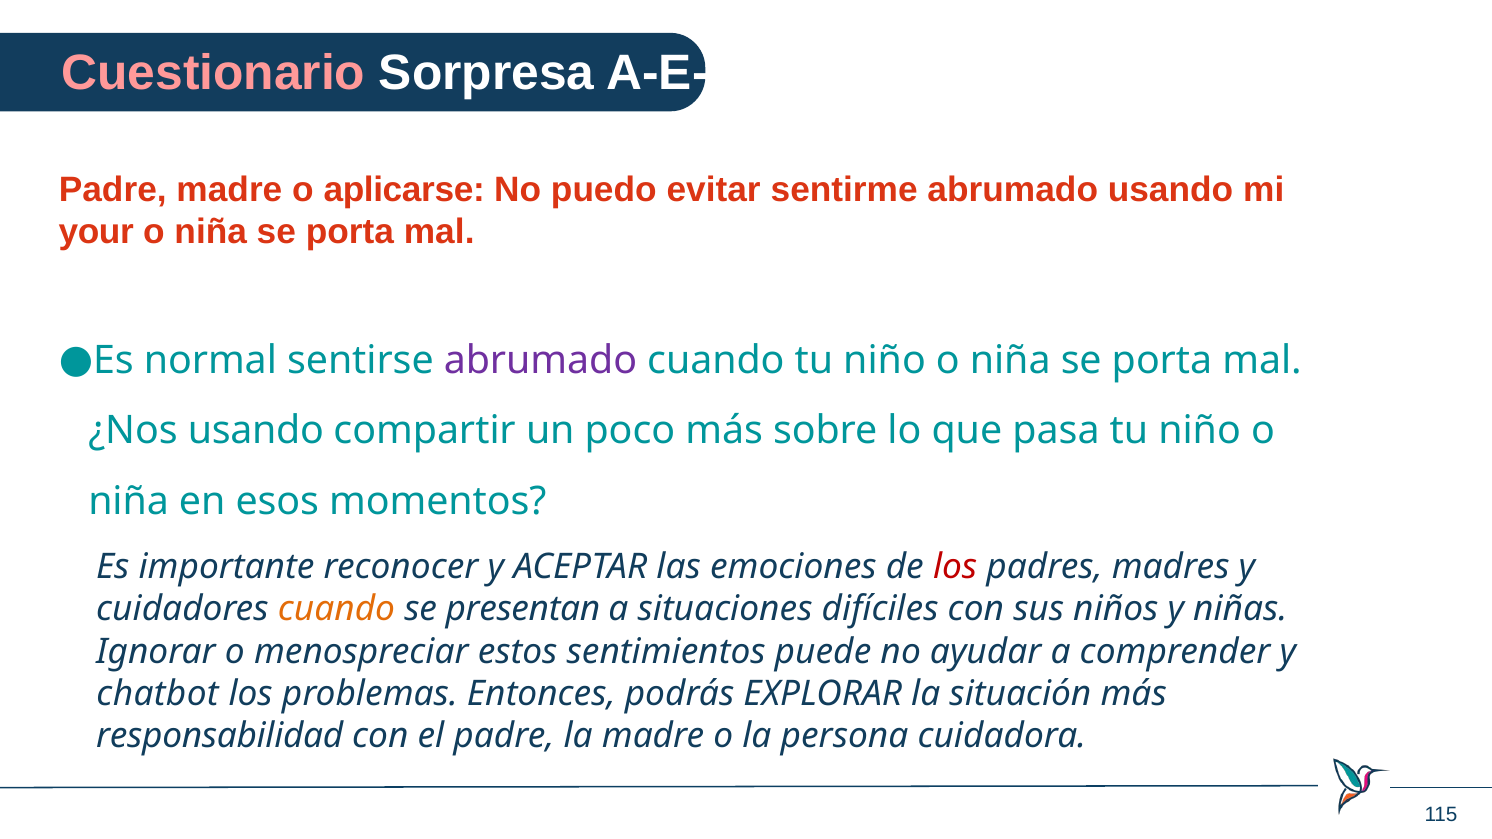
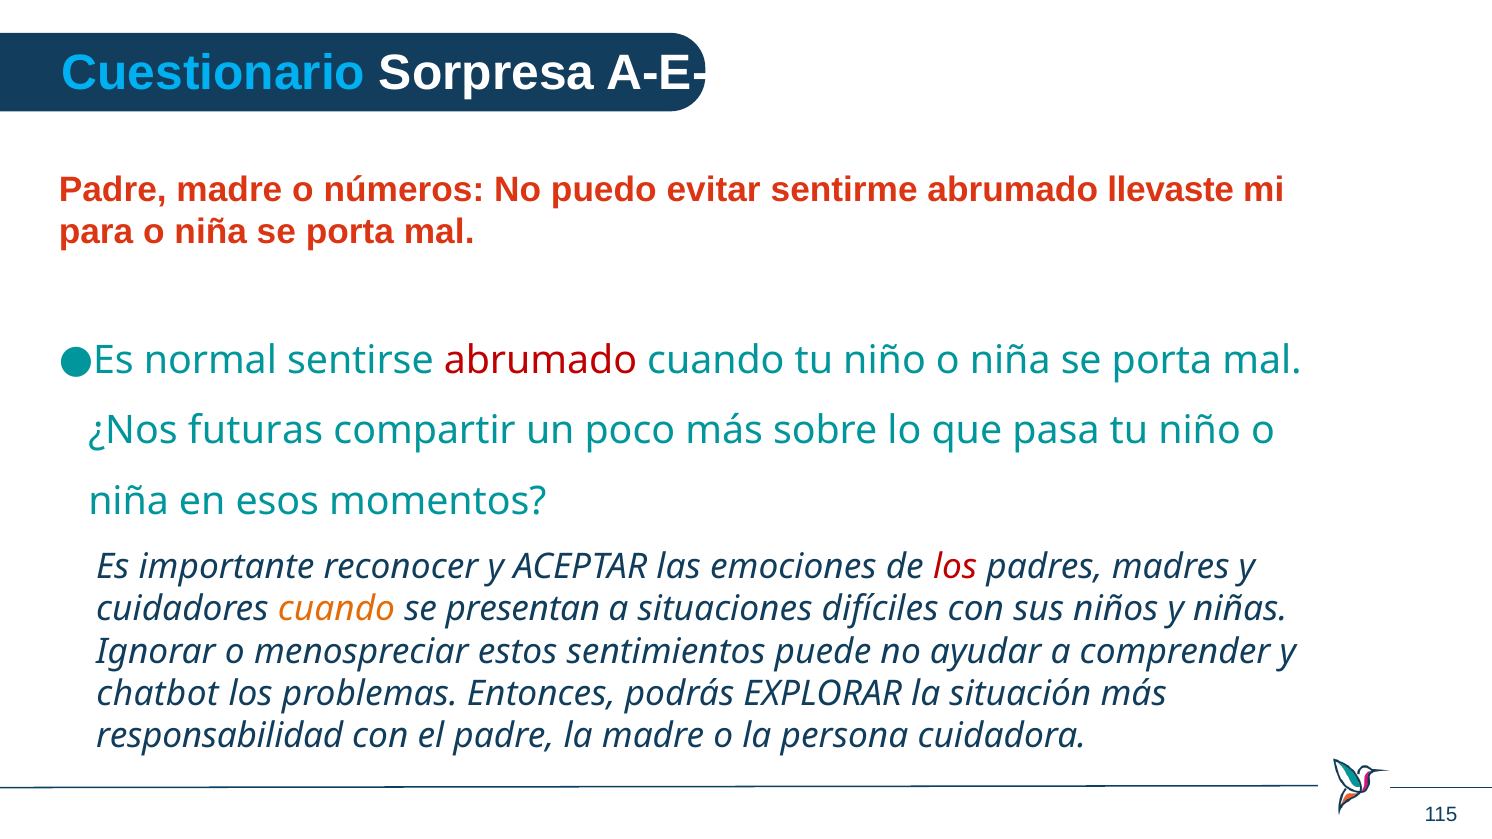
Cuestionario colour: pink -> light blue (213, 73)
aplicarse: aplicarse -> números (404, 190)
abrumado usando: usando -> llevaste (1171, 190)
your: your -> para (96, 232)
abrumado colour: purple -> red (540, 360)
¿Nos usando: usando -> futuras (256, 431)
